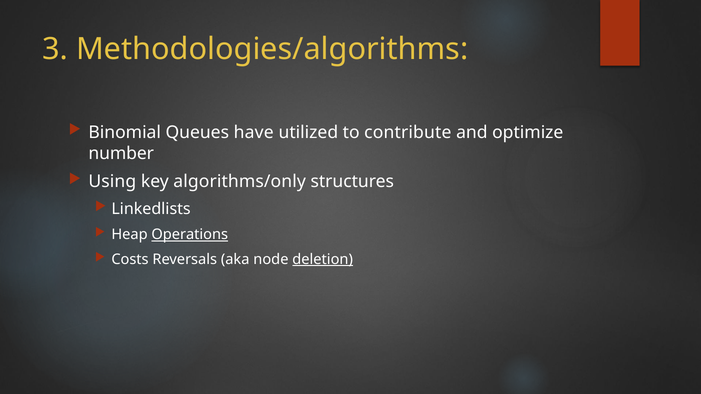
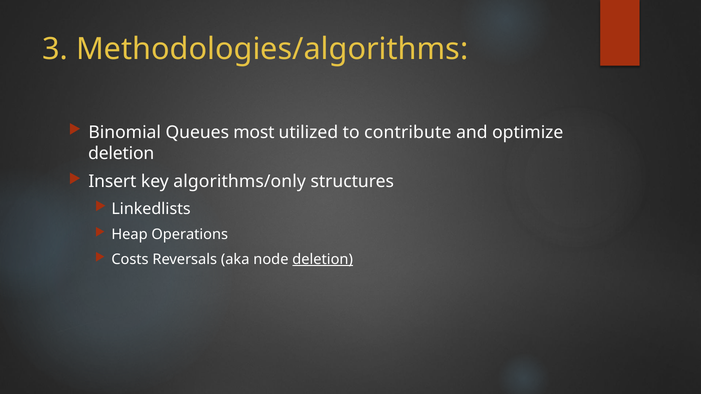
have: have -> most (254, 132)
number: number -> deletion (121, 153)
Using: Using -> Insert (112, 182)
Operations underline: present -> none (190, 235)
